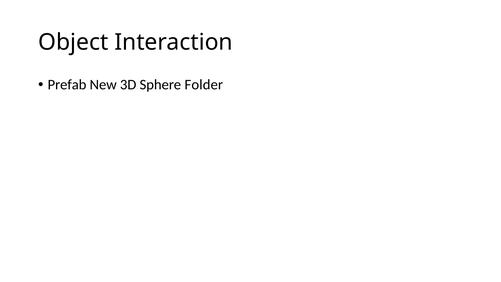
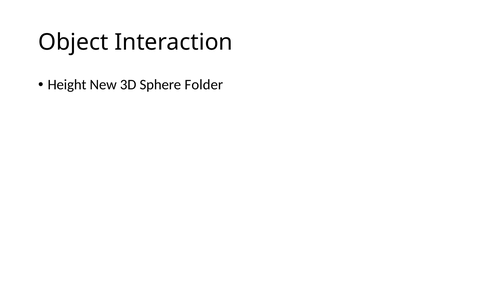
Prefab: Prefab -> Height (67, 85)
